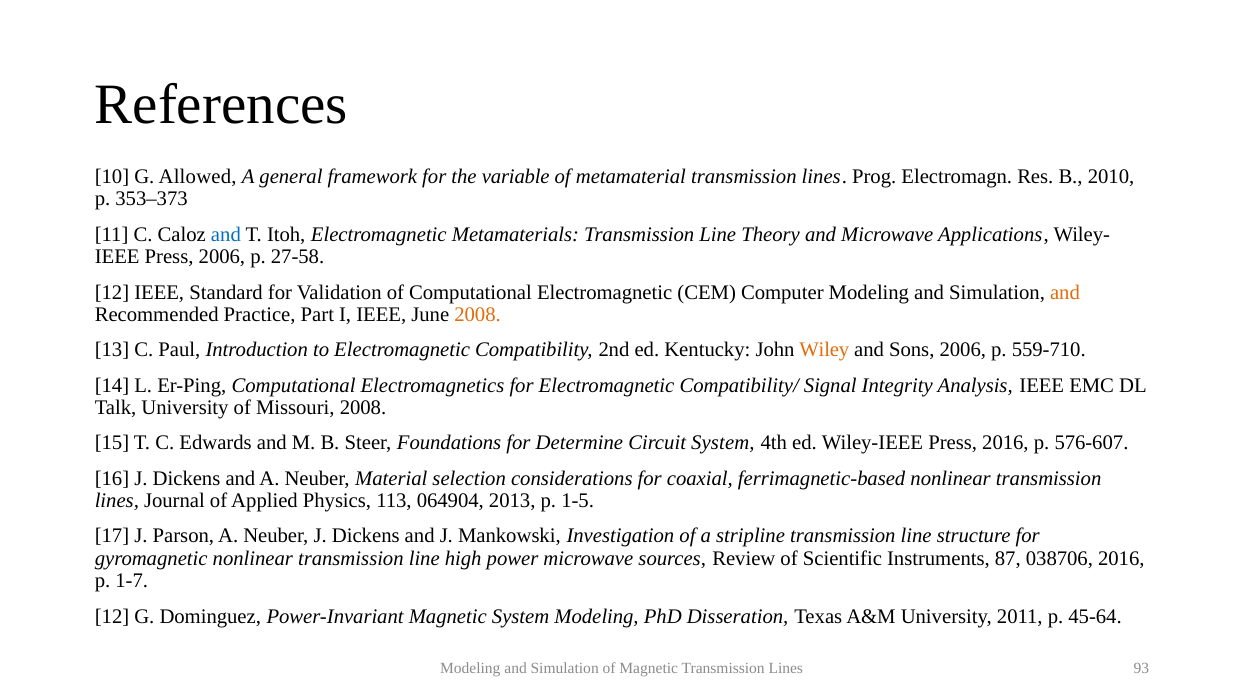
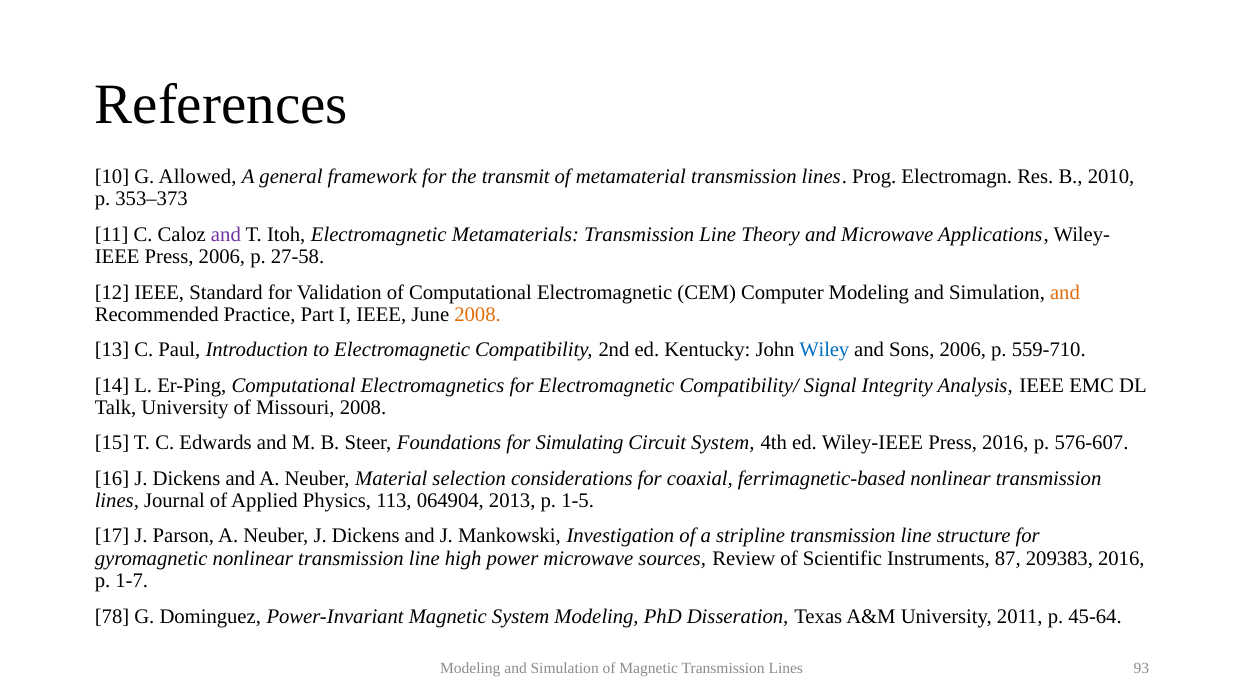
variable: variable -> transmit (516, 177)
and colour: blue -> purple (226, 234)
Wiley colour: orange -> blue (824, 350)
Determine: Determine -> Simulating (580, 443)
038706: 038706 -> 209383 (1059, 558)
12: 12 -> 78 (112, 616)
